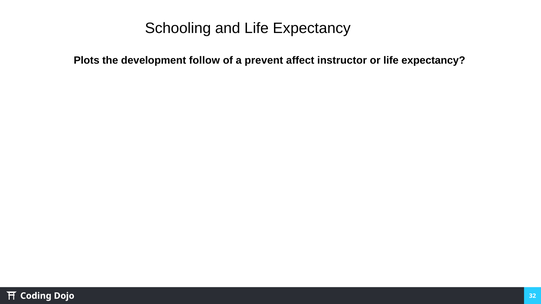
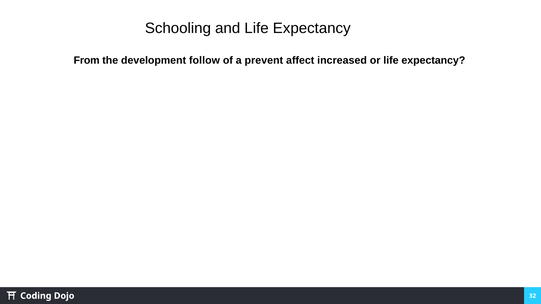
Plots: Plots -> From (87, 60)
instructor: instructor -> increased (342, 60)
